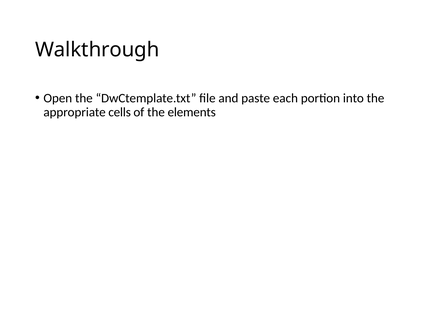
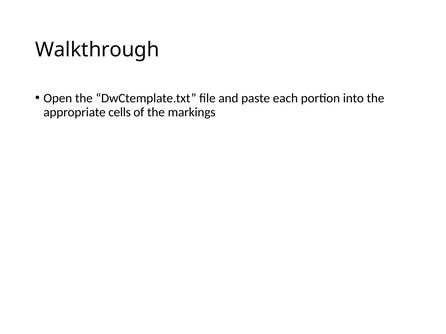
elements: elements -> markings (192, 112)
